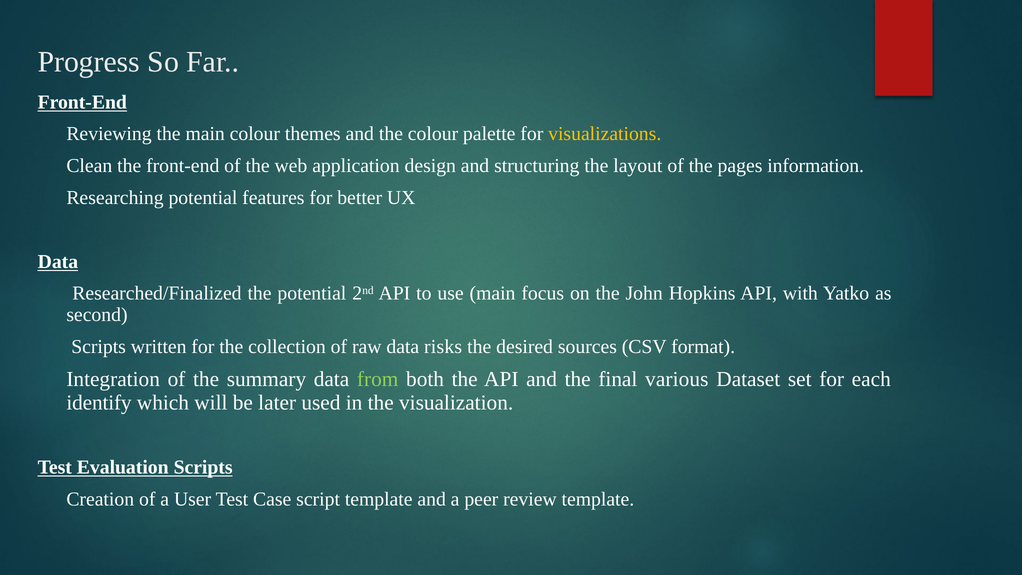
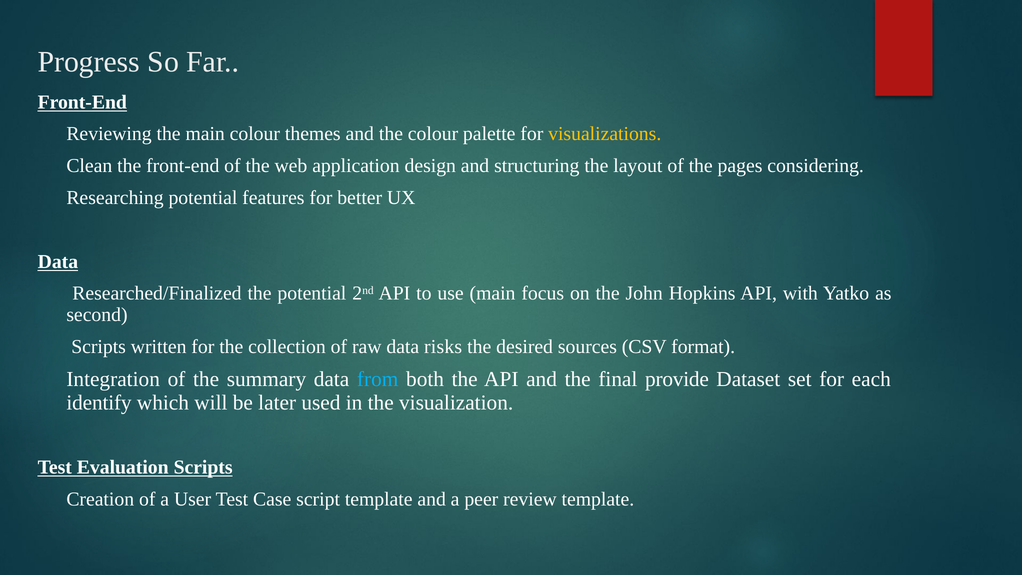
information: information -> considering (816, 166)
from colour: light green -> light blue (378, 379)
various: various -> provide (677, 379)
